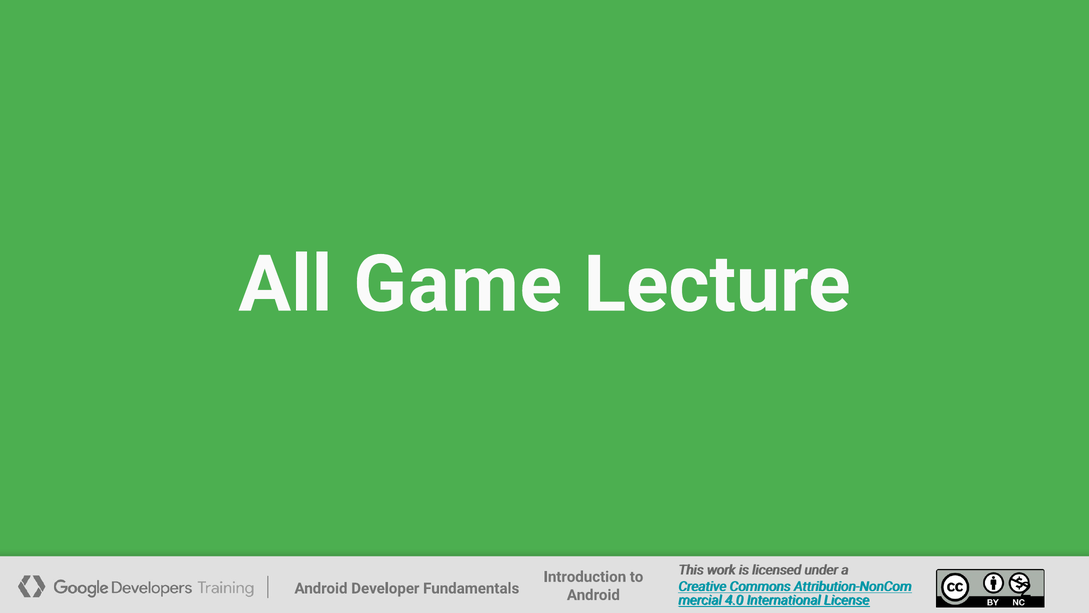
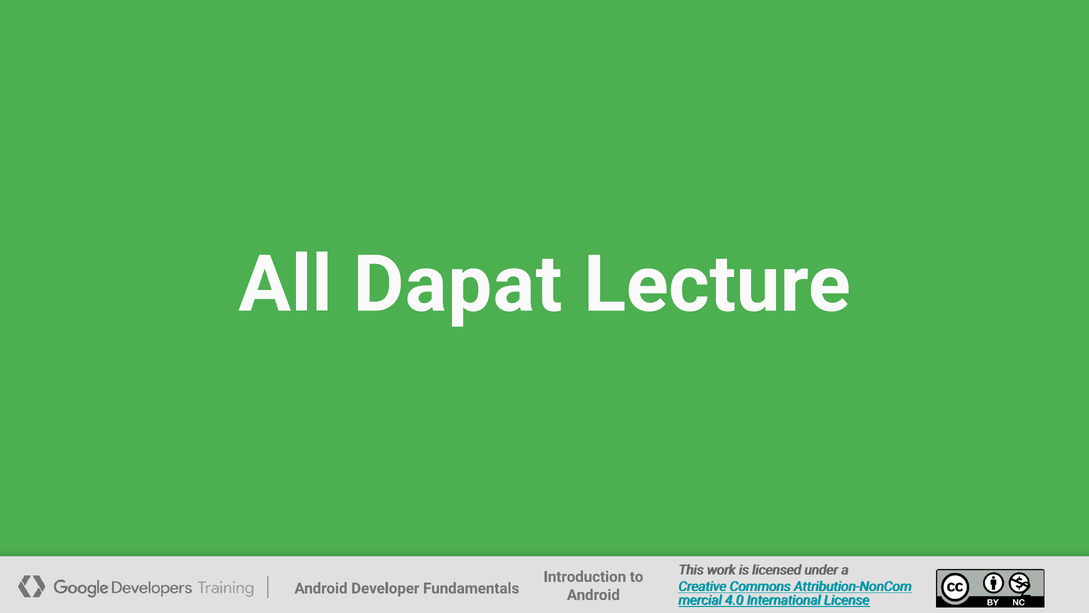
Game: Game -> Dapat (458, 285)
